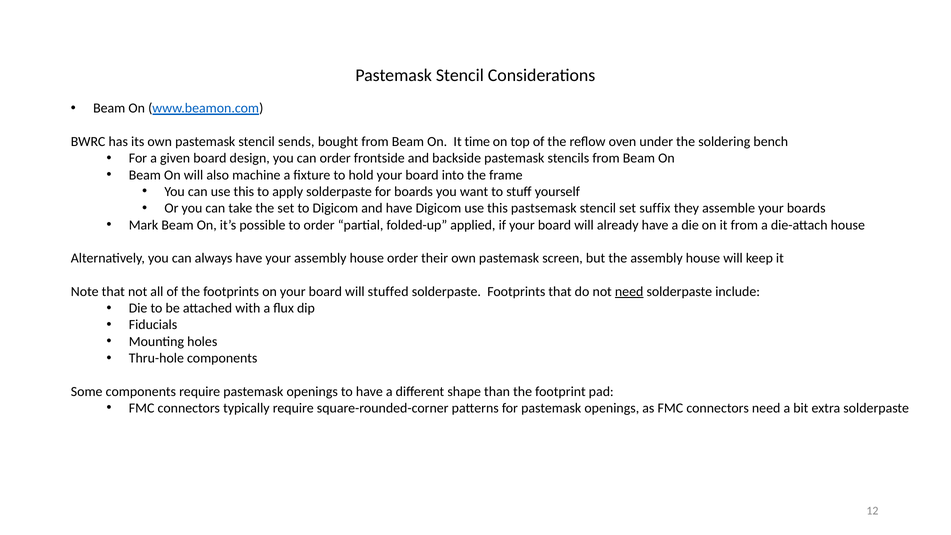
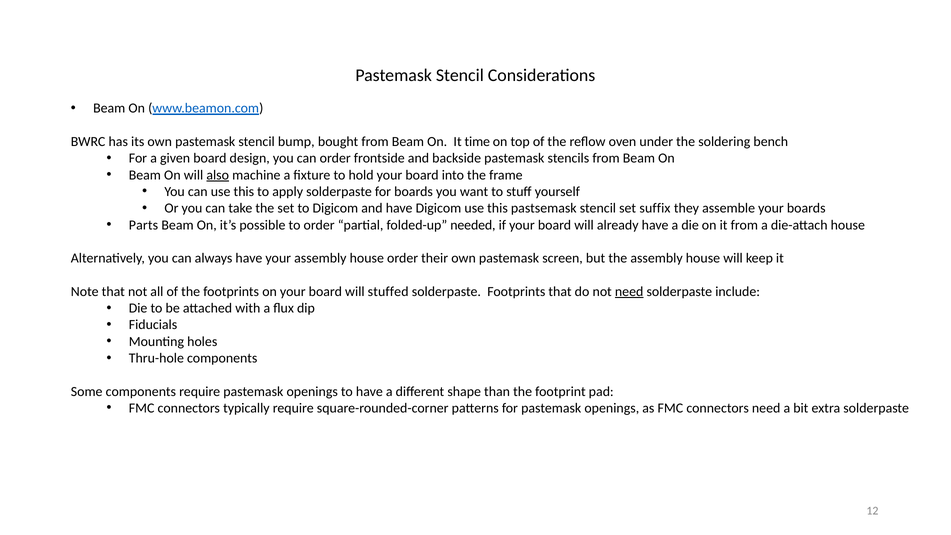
sends: sends -> bump (296, 142)
also underline: none -> present (218, 175)
Mark: Mark -> Parts (143, 225)
applied: applied -> needed (473, 225)
